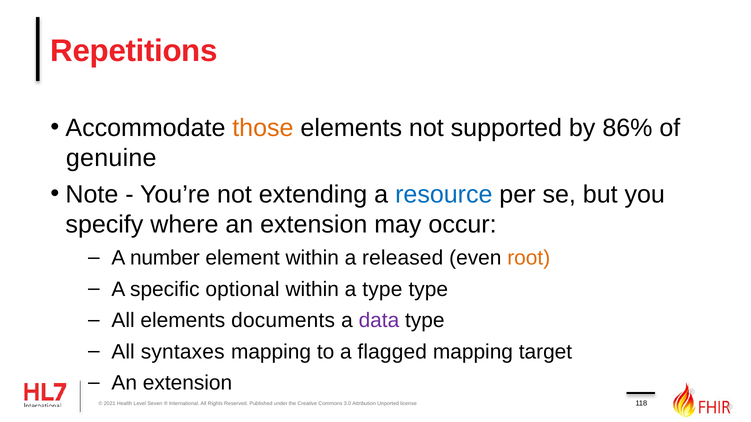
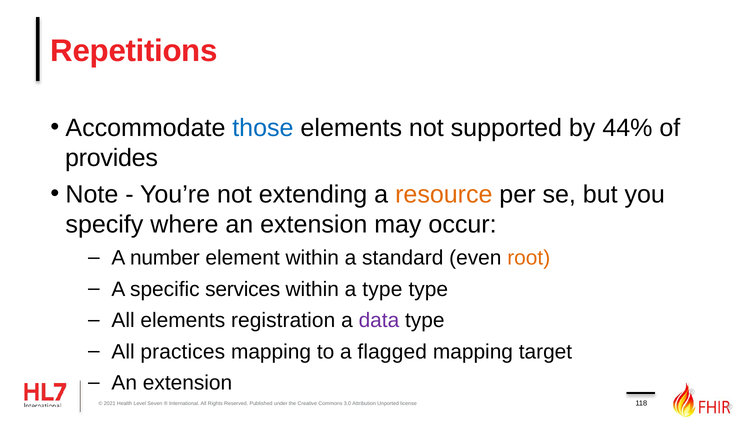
those colour: orange -> blue (263, 128)
86%: 86% -> 44% (627, 128)
genuine: genuine -> provides (111, 158)
resource colour: blue -> orange (444, 195)
released: released -> standard (403, 258)
optional: optional -> services (243, 289)
documents: documents -> registration (283, 321)
syntaxes: syntaxes -> practices (183, 352)
